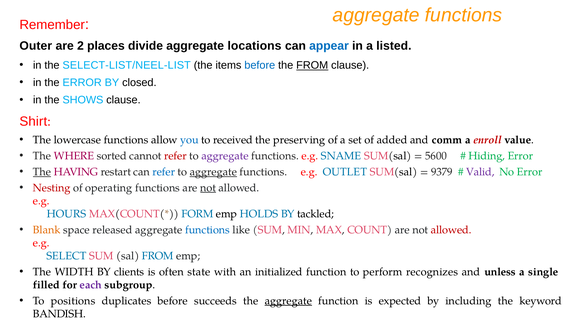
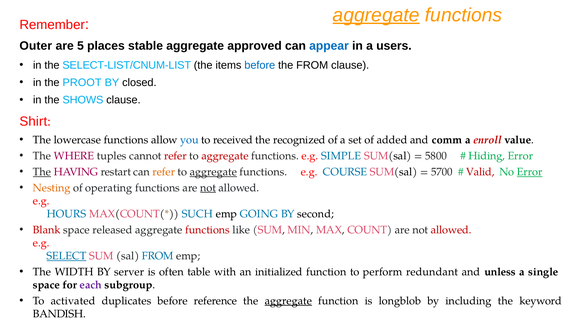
aggregate underline: none -> present (376, 15)
2: 2 -> 5 (80, 46)
divide: divide -> stable (146, 46)
locations: locations -> approved (255, 46)
listed: listed -> users (394, 46)
SELECT-LIST/NEEL-LIST: SELECT-LIST/NEEL-LIST -> SELECT-LIST/CNUM-LIST (127, 65)
FROM underline: present -> none (312, 65)
the ERROR: ERROR -> PROOT (82, 83)
preserving: preserving -> recognized (299, 140)
sorted: sorted -> tuples (112, 156)
aggregate colour: purple -> red (225, 156)
SNAME: SNAME -> SIMPLE (341, 156)
5600: 5600 -> 5800 (436, 156)
refer colour: blue -> orange (164, 172)
OUTLET: OUTLET -> COURSE (345, 172)
9379: 9379 -> 5700 (442, 172)
Valid colour: purple -> red (480, 172)
Error underline: none -> present (530, 172)
Nesting colour: red -> orange (52, 188)
FORM: FORM -> SUCH (197, 214)
HOLDS: HOLDS -> GOING (259, 214)
tackled: tackled -> second (315, 214)
Blank colour: orange -> red (47, 230)
functions colour: blue -> red (208, 230)
SELECT underline: none -> present (67, 256)
clients: clients -> server (129, 272)
state: state -> table (199, 272)
recognizes: recognizes -> redundant (432, 272)
filled: filled -> space (46, 285)
positions: positions -> activated (73, 300)
succeeds: succeeds -> reference (216, 300)
expected: expected -> longblob (400, 300)
